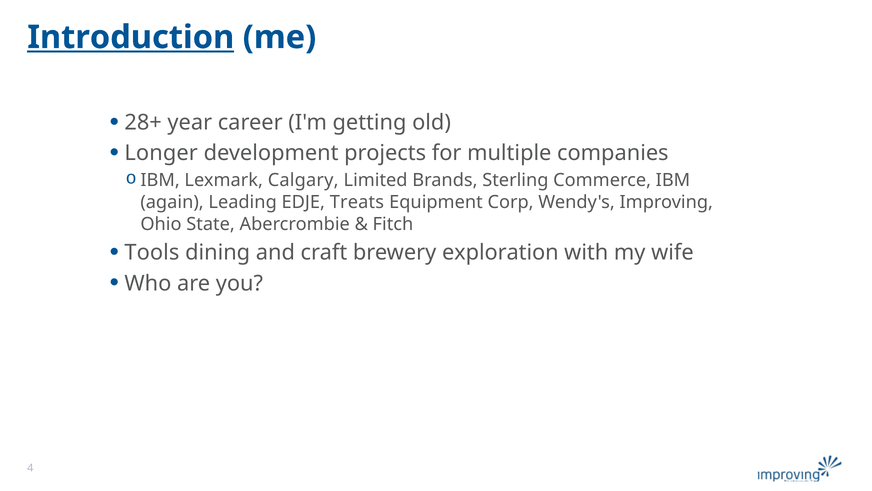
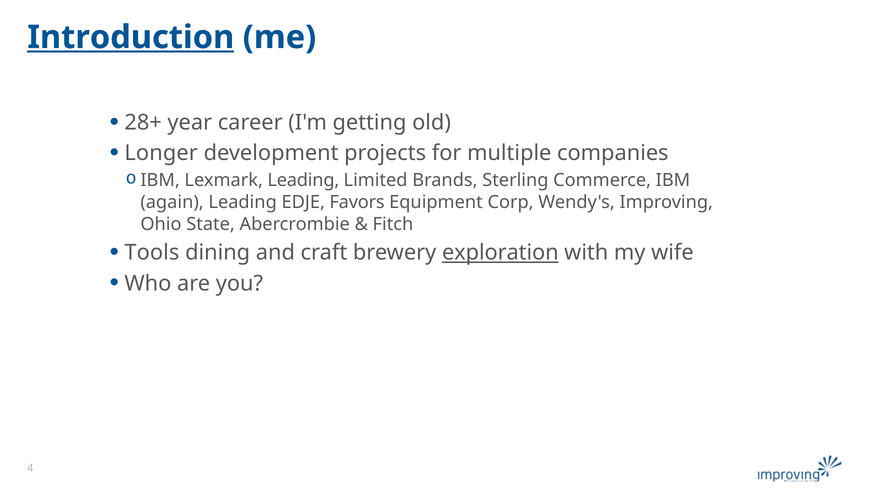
Lexmark Calgary: Calgary -> Leading (303, 180)
Treats: Treats -> Favors (357, 202)
exploration underline: none -> present (500, 253)
